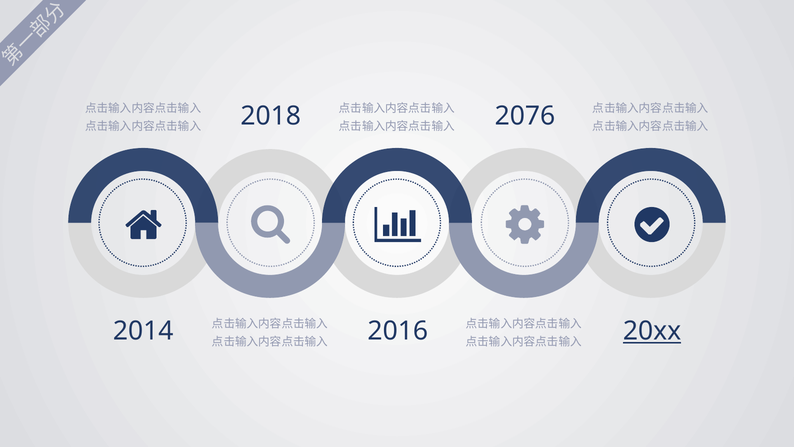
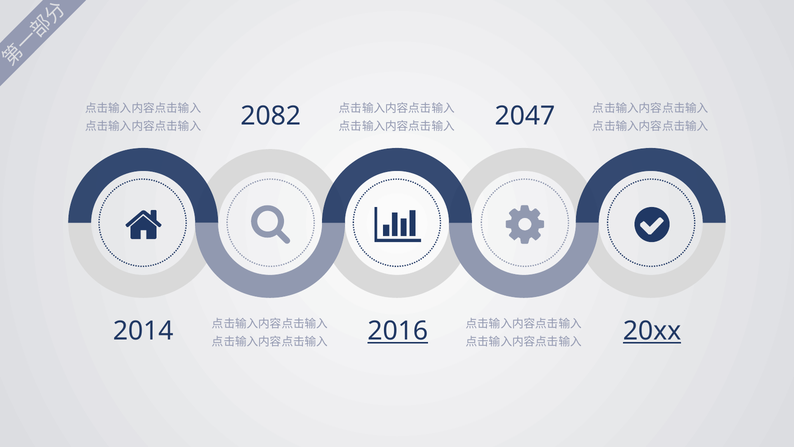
2076: 2076 -> 2047 (525, 116)
2018: 2018 -> 2082 (271, 116)
2016 underline: none -> present (398, 331)
